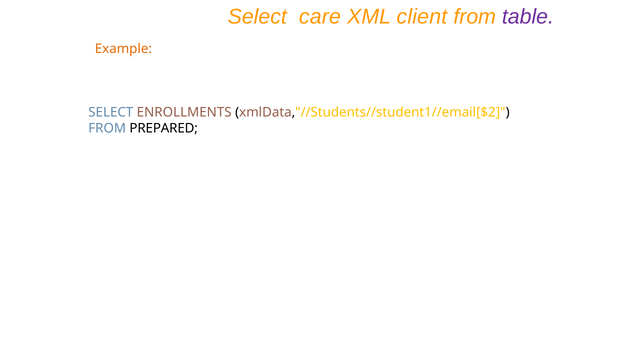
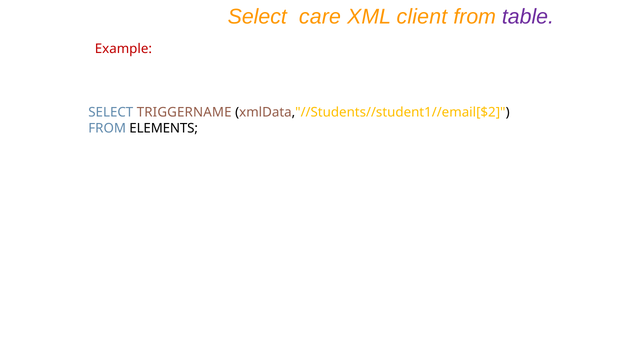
Example colour: orange -> red (123, 49)
ENROLLMENTS: ENROLLMENTS -> TRIGGERNAME (184, 113)
PREPARED: PREPARED -> ELEMENTS (164, 129)
